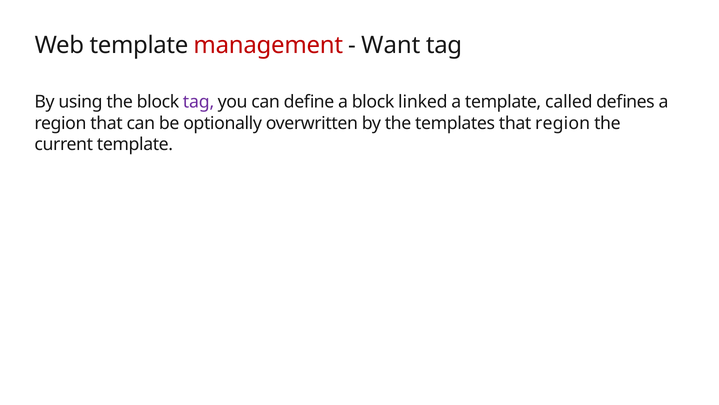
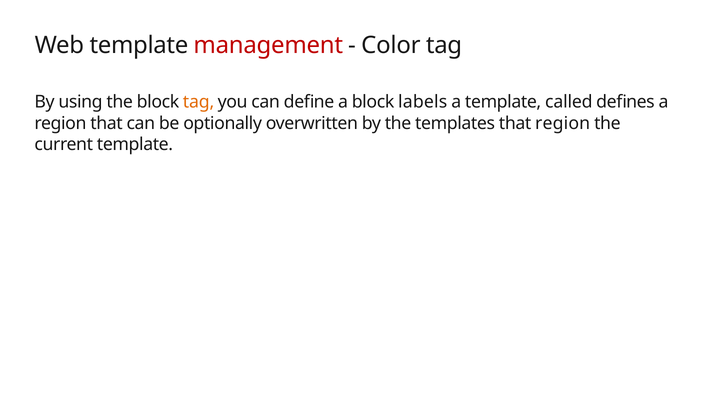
Want: Want -> Color (391, 45)
tag colour: purple -> orange (199, 102)
linked: linked -> labels (423, 102)
